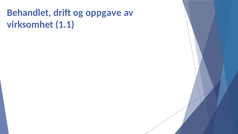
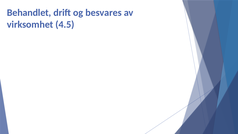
oppgave: oppgave -> besvares (104, 13)
1.1: 1.1 -> 4.5 (65, 25)
